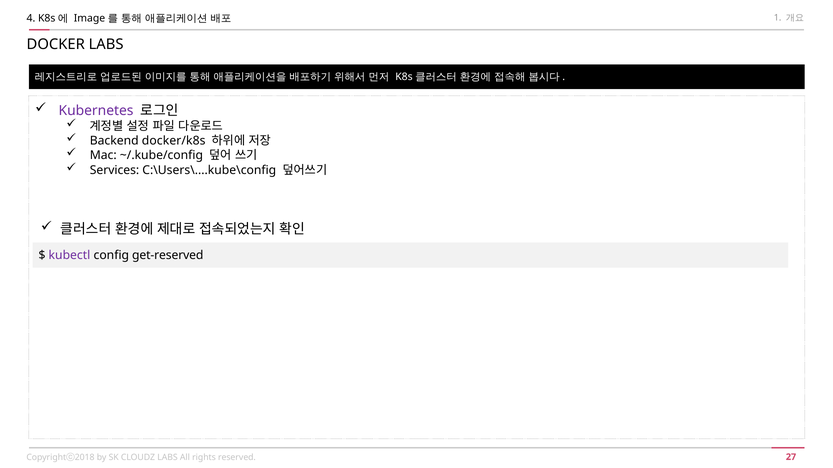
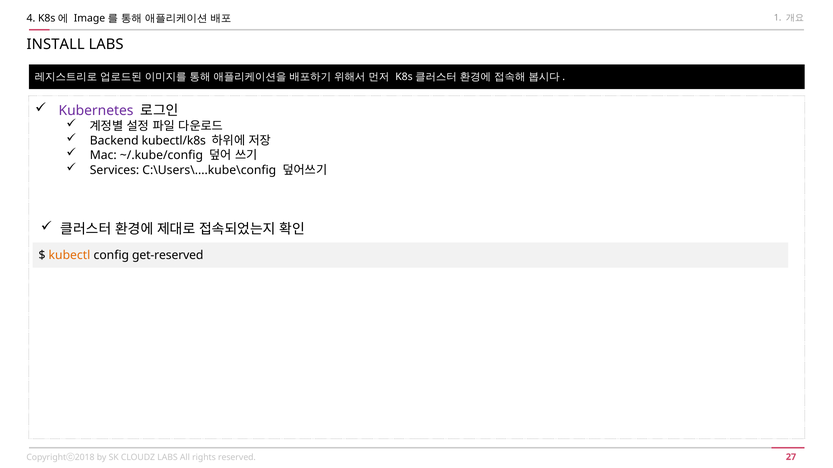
DOCKER: DOCKER -> INSTALL (56, 44)
docker/k8s: docker/k8s -> kubectl/k8s (174, 141)
kubectl colour: purple -> orange (69, 255)
